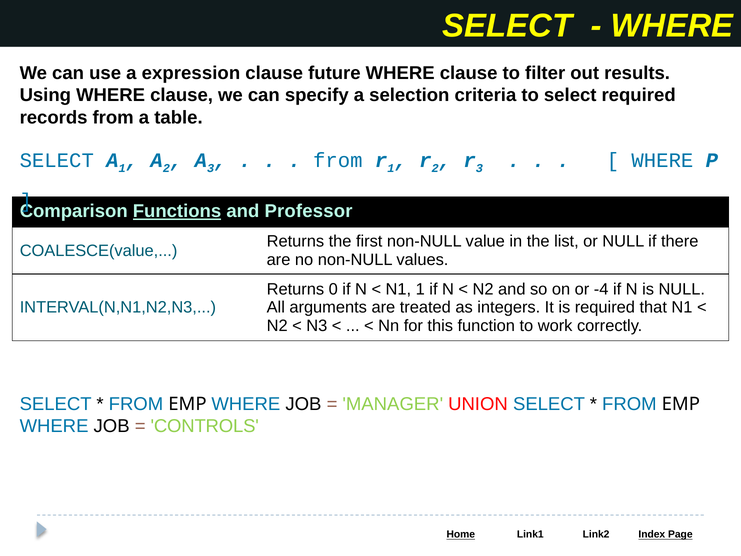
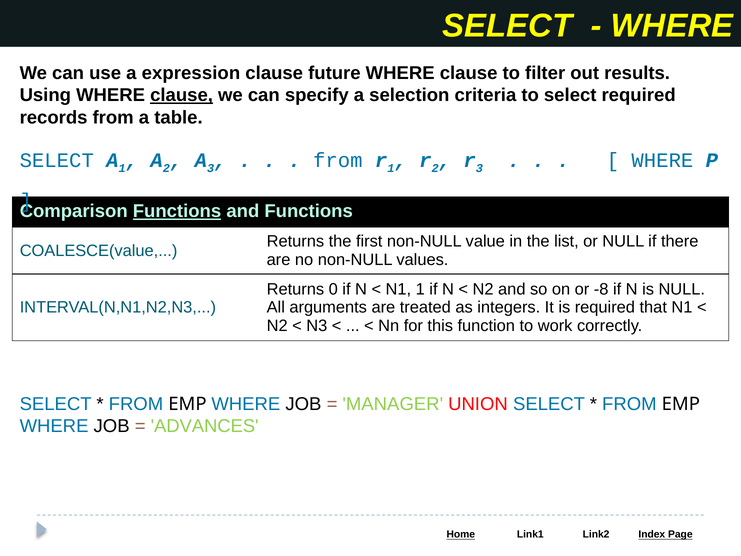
clause underline: none -> present (182, 95)
and Professor: Professor -> Functions (309, 211)
-4: -4 -> -8 (601, 289)
CONTROLS: CONTROLS -> ADVANCES (205, 426)
